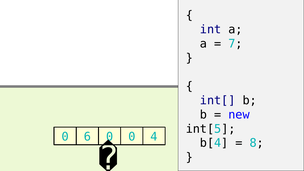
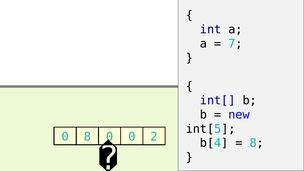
0 6: 6 -> 8 (87, 137)
4: 4 -> 2 (154, 137)
